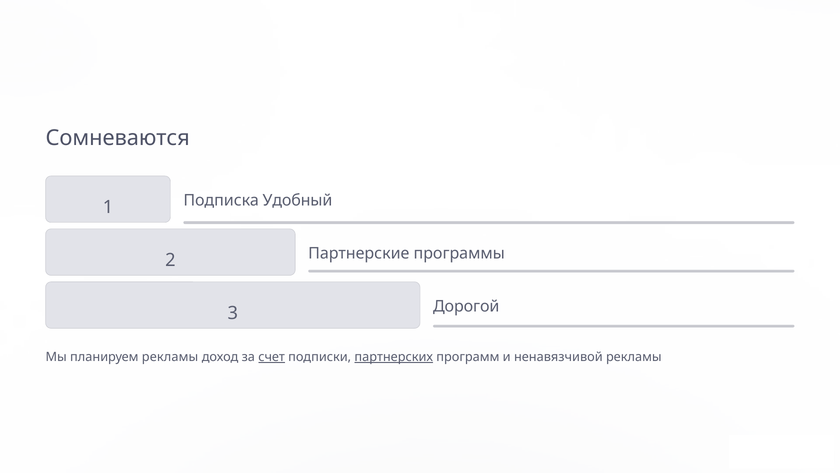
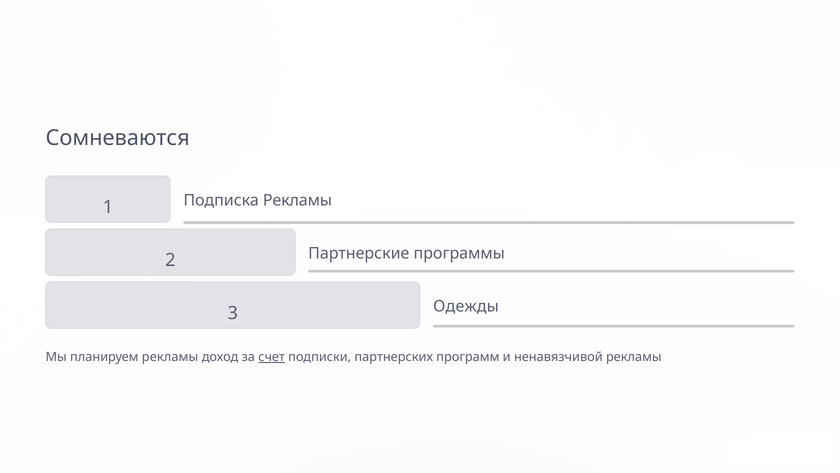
Подписка Удобный: Удобный -> Рекламы (297, 200)
Дорогой: Дорогой -> Одежды (466, 306)
партнерских underline: present -> none (394, 357)
